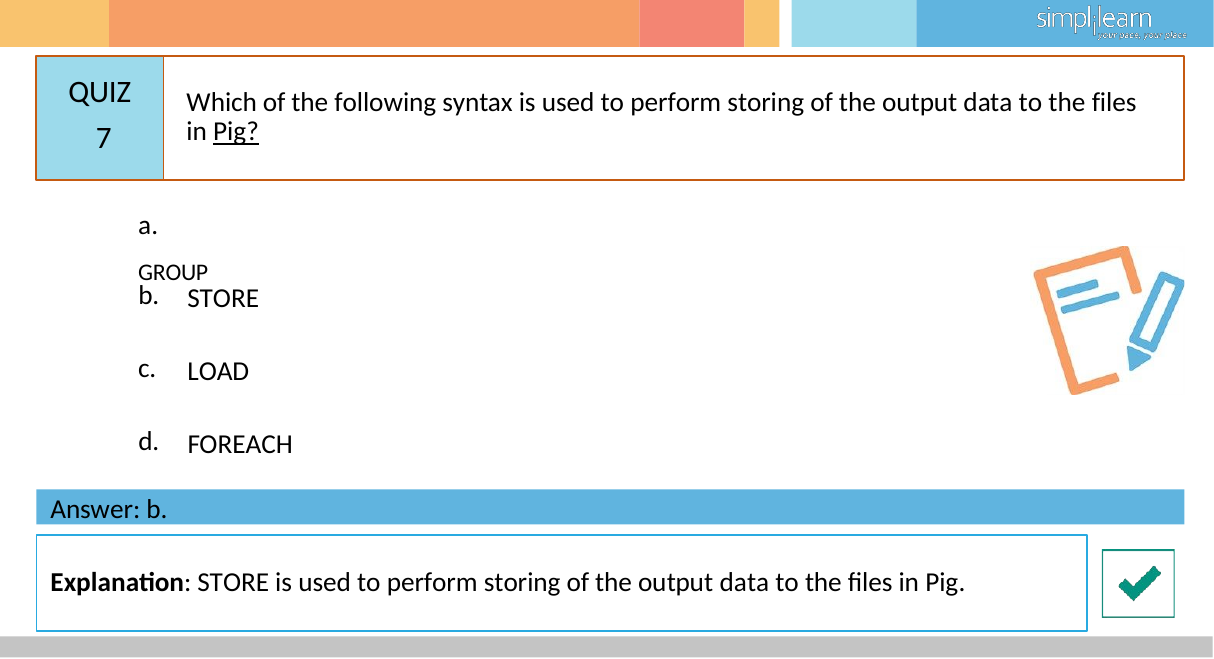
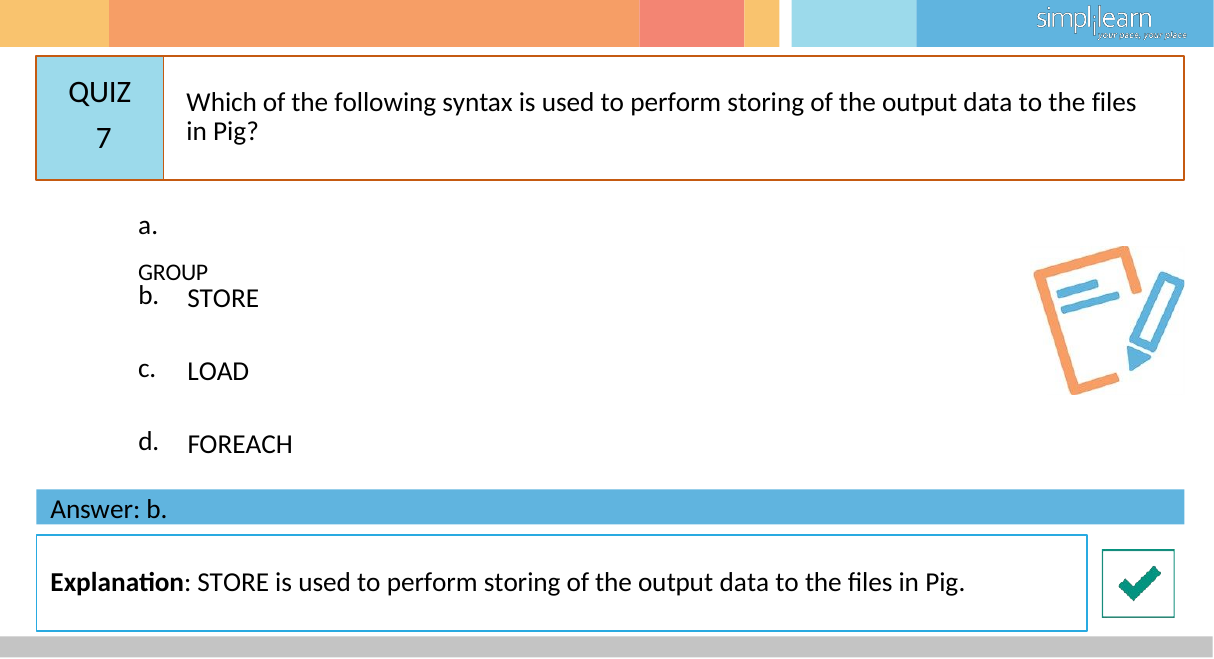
Pig underline: present -> none (236, 132)
